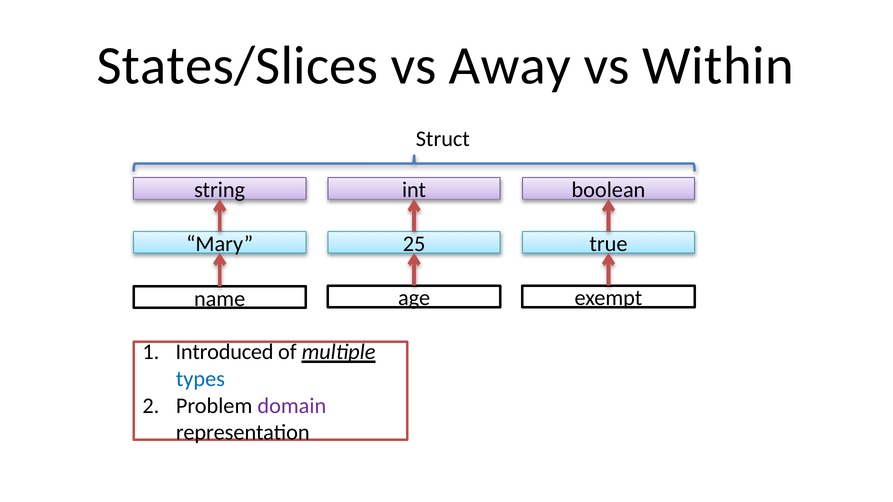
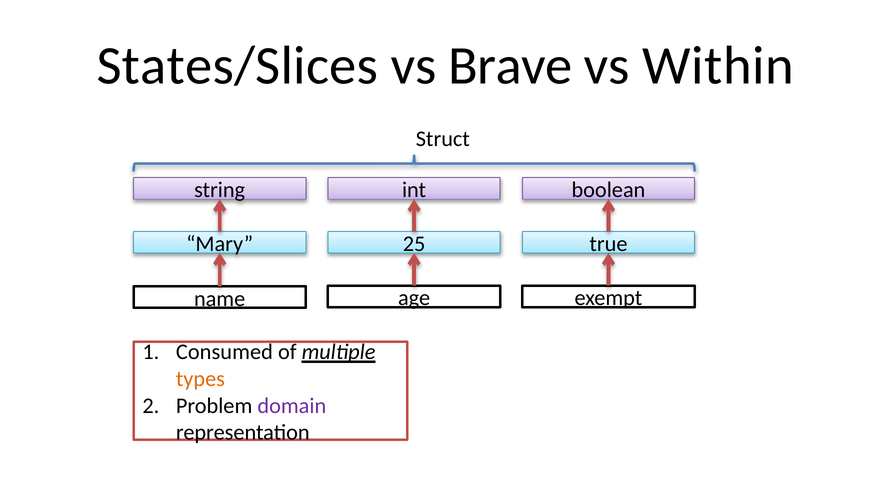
Away: Away -> Brave (510, 66)
Introduced: Introduced -> Consumed (224, 352)
types colour: blue -> orange (200, 379)
